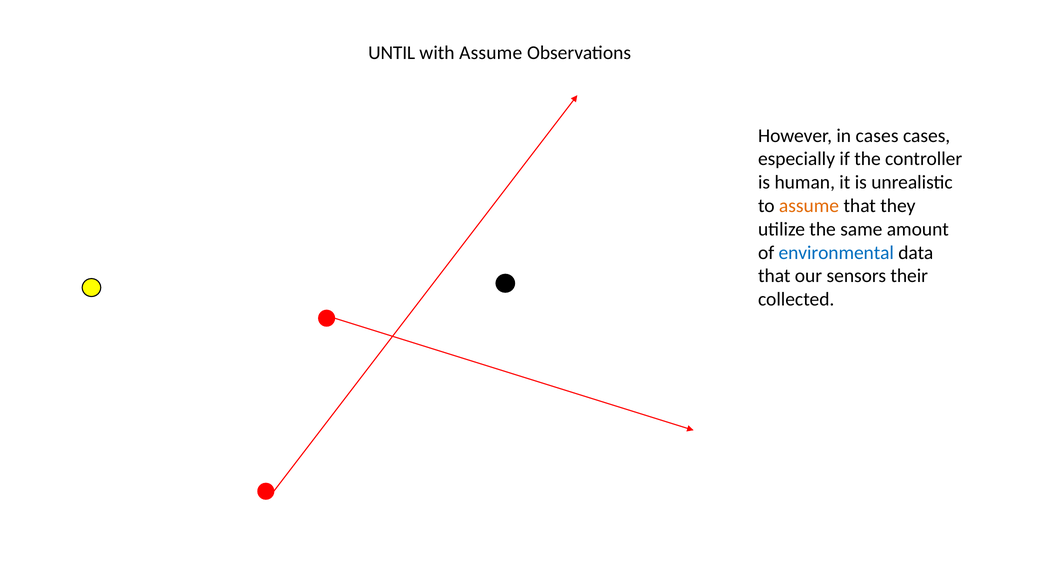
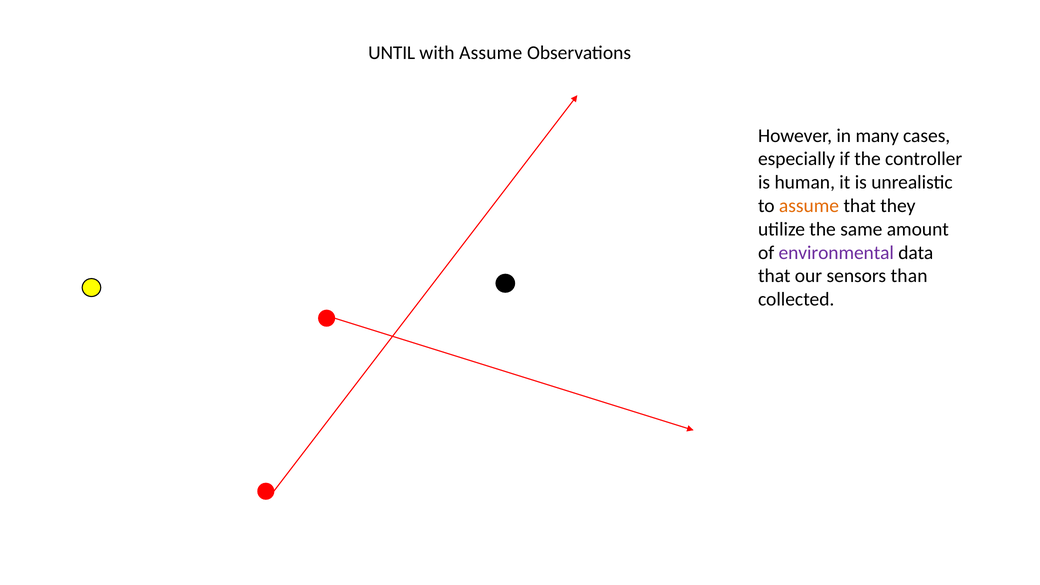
in cases: cases -> many (877, 136)
environmental colour: blue -> purple (836, 253)
their: their -> than (909, 276)
